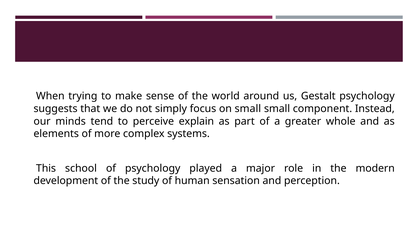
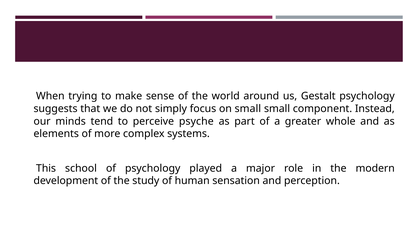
explain: explain -> psyche (196, 121)
